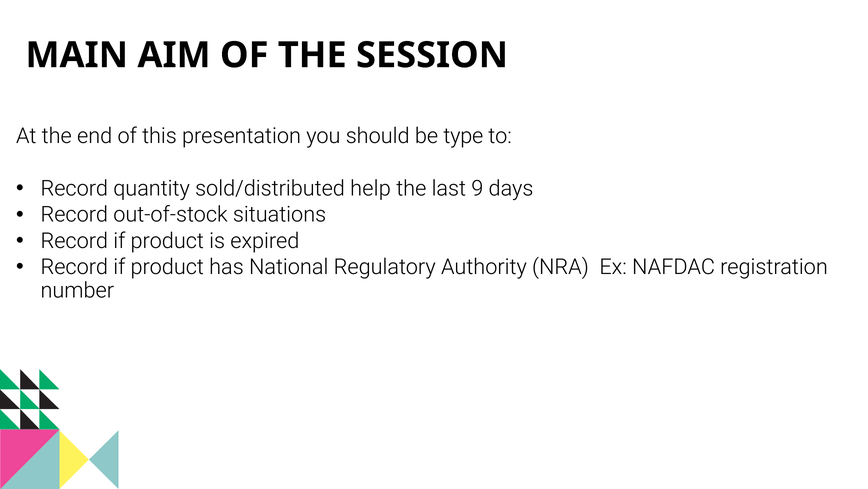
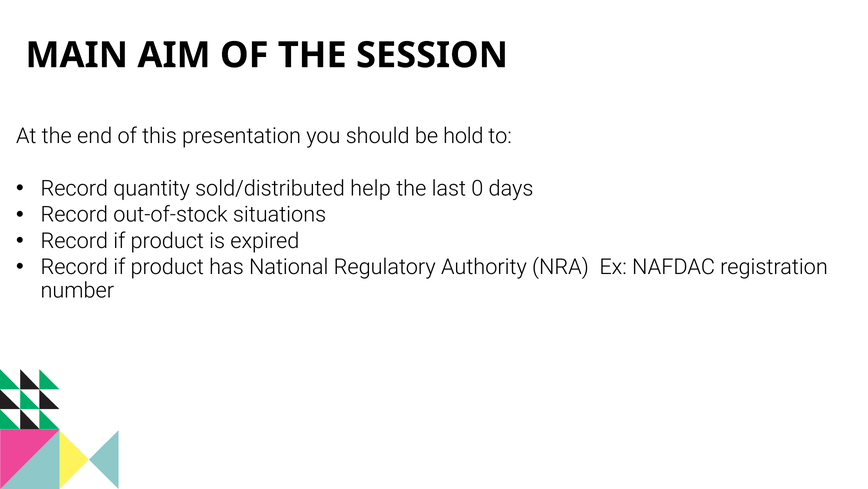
type: type -> hold (463, 136)
9: 9 -> 0 (477, 188)
